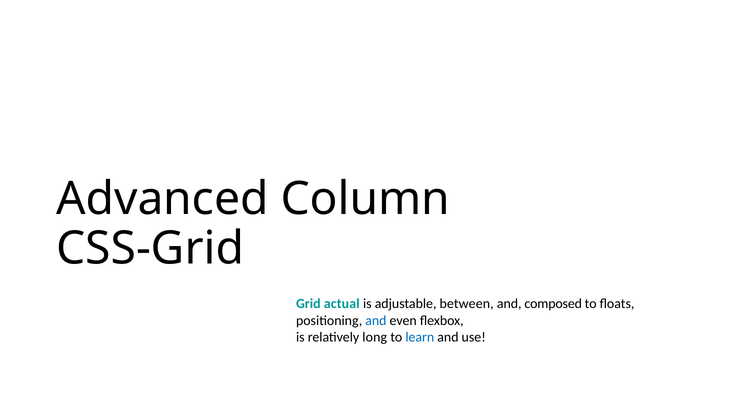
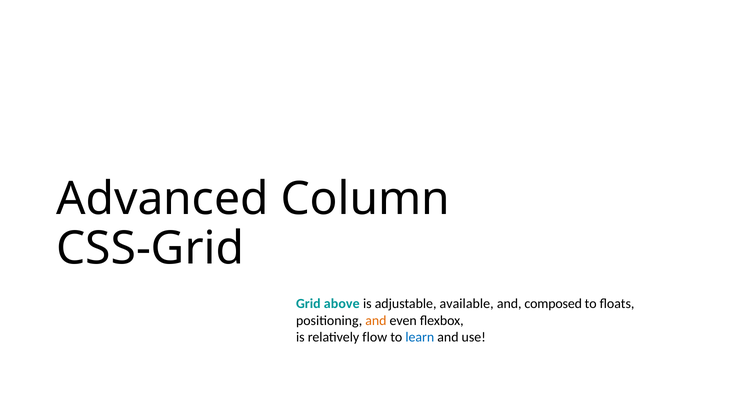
actual: actual -> above (342, 304)
between: between -> available (467, 304)
and colour: blue -> orange (376, 321)
long: long -> flow (375, 337)
